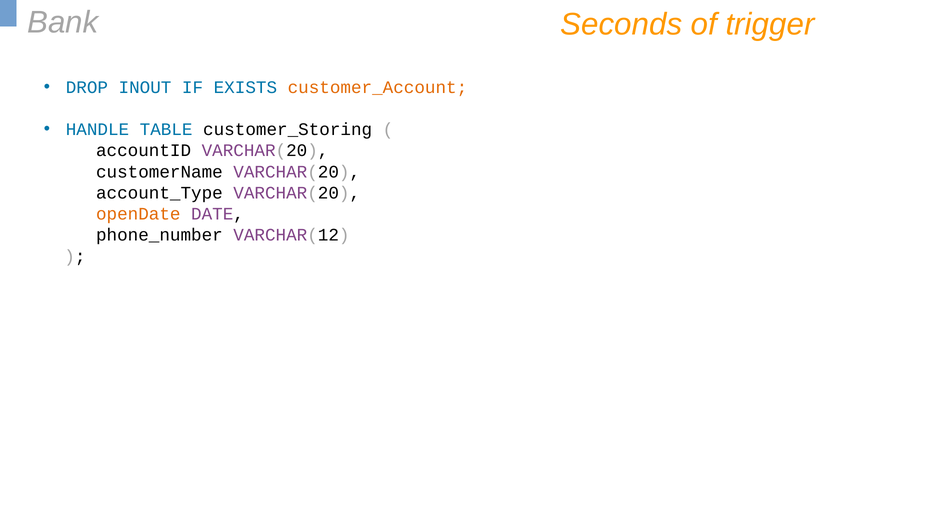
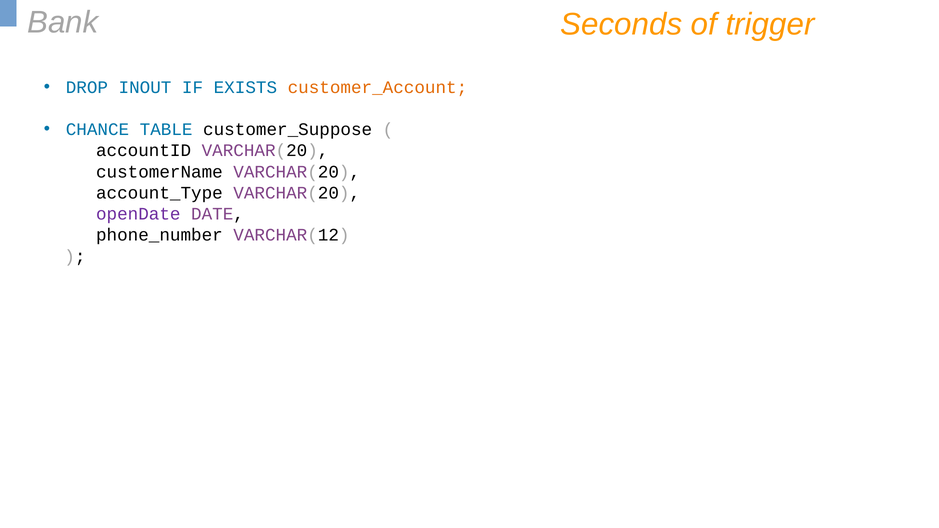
HANDLE: HANDLE -> CHANCE (97, 130)
customer_Storing: customer_Storing -> customer_Suppose (288, 130)
openDate colour: orange -> purple (138, 214)
